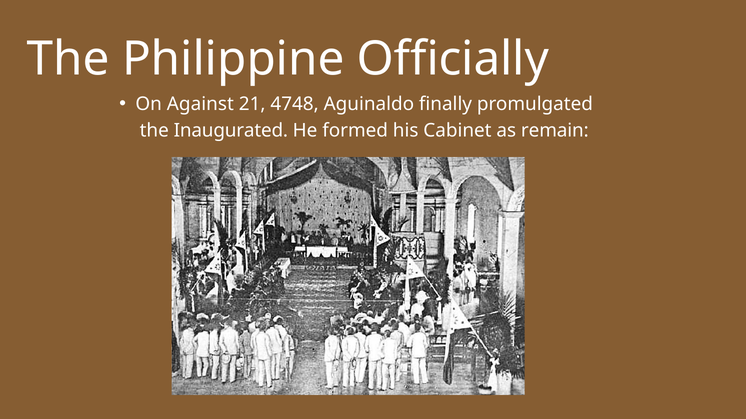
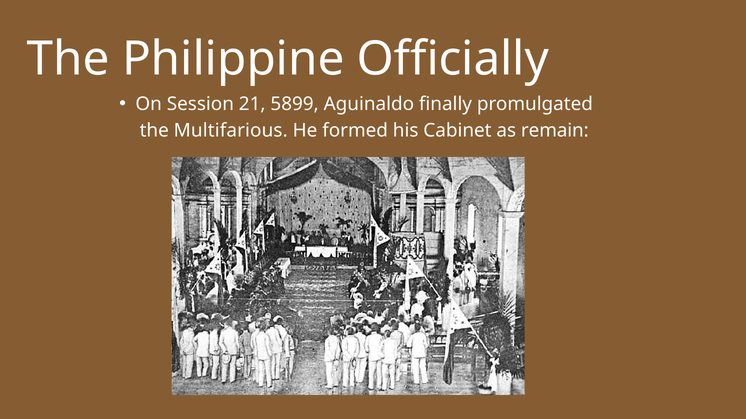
Against: Against -> Session (200, 104)
4748: 4748 -> 5899 (295, 104)
Inaugurated: Inaugurated -> Multifarious (231, 131)
